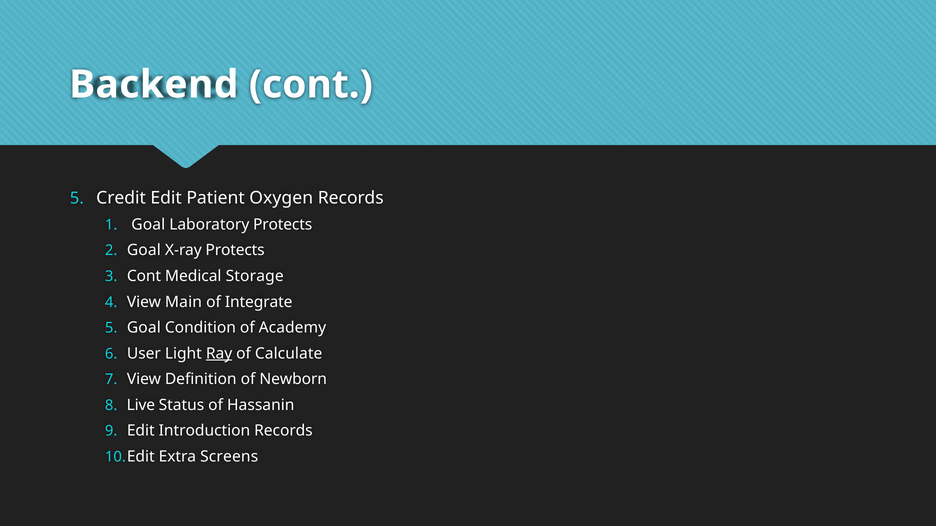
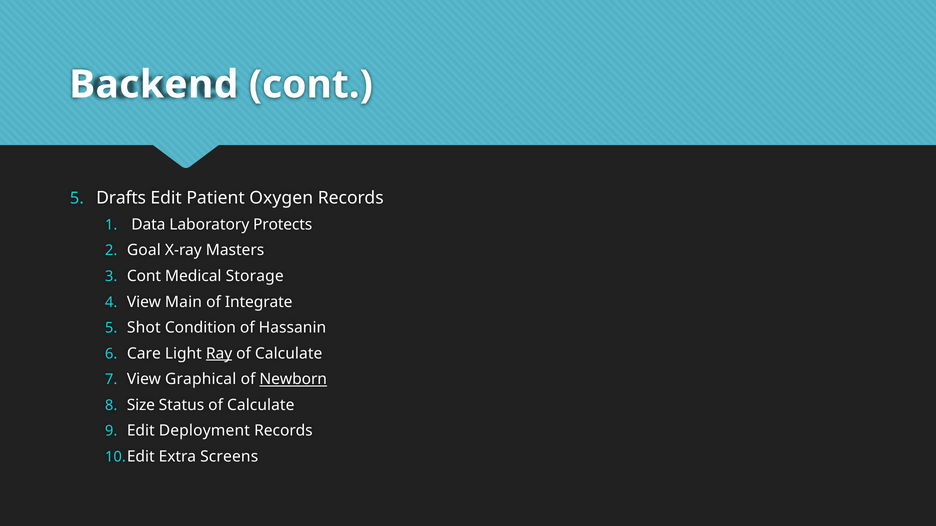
Credit: Credit -> Drafts (121, 198)
Goal: Goal -> Data (148, 225)
X-ray Protects: Protects -> Masters (235, 251)
Goal: Goal -> Shot (144, 328)
Academy: Academy -> Hassanin (292, 328)
User: User -> Care (144, 354)
Definition: Definition -> Graphical (201, 380)
Newborn underline: none -> present (293, 380)
Live: Live -> Size (141, 405)
Status of Hassanin: Hassanin -> Calculate (261, 405)
Introduction: Introduction -> Deployment (204, 431)
